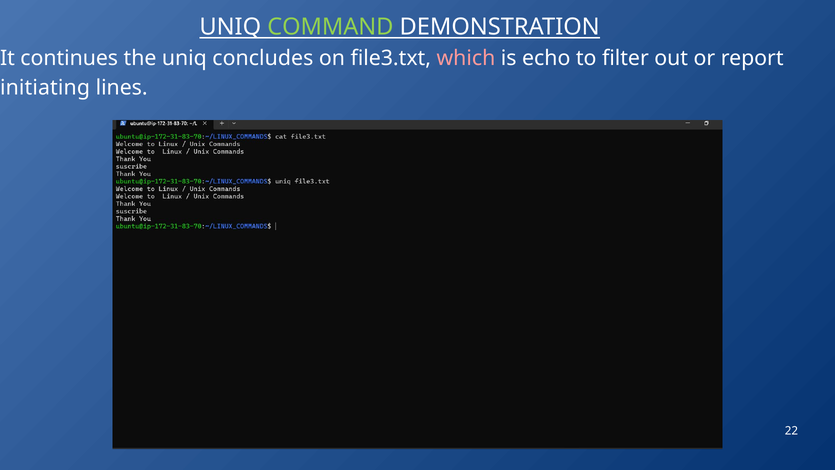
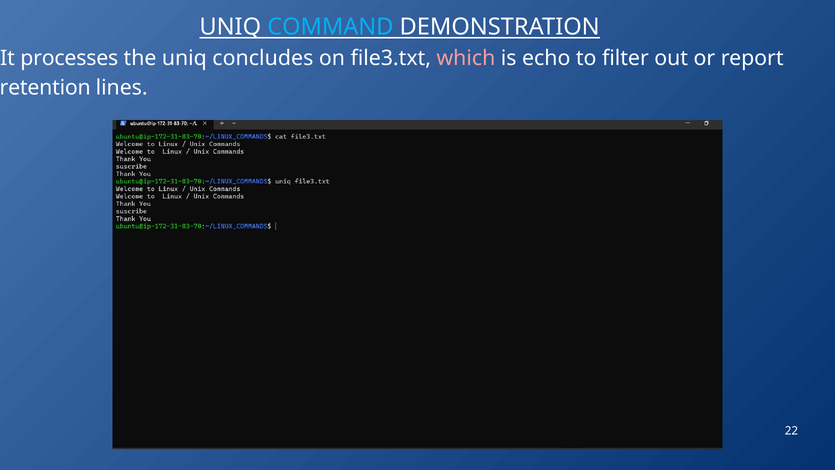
COMMAND colour: light green -> light blue (330, 27)
continues: continues -> processes (69, 58)
initiating: initiating -> retention (45, 88)
